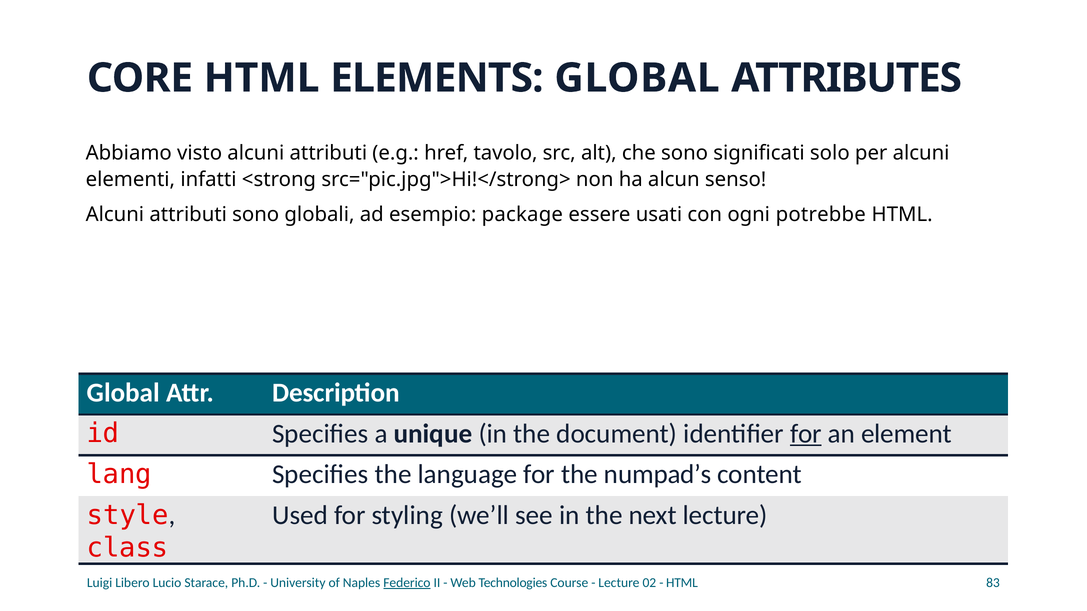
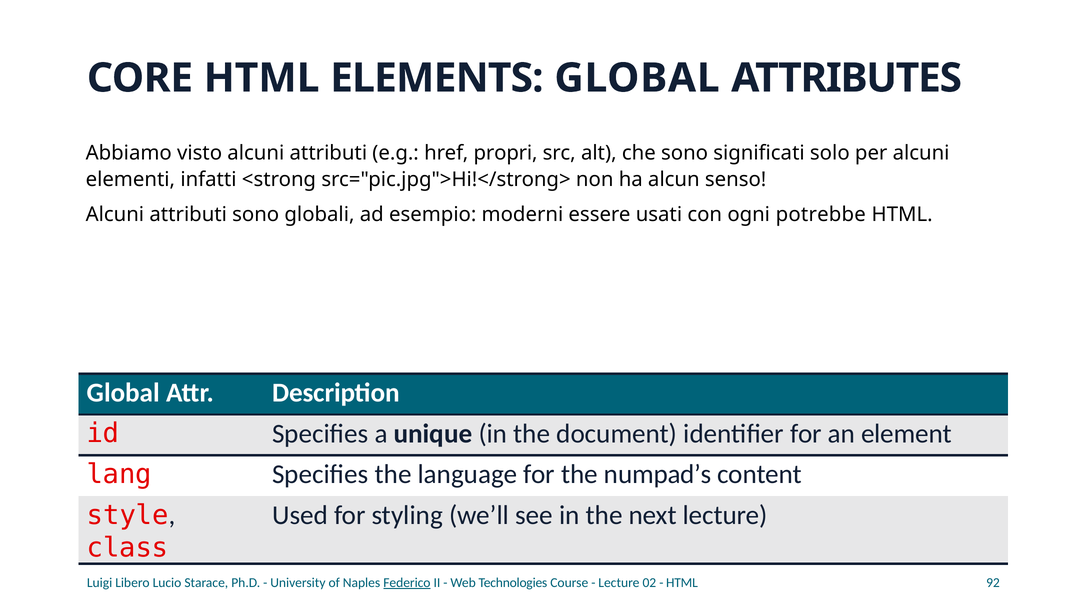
tavolo: tavolo -> propri (506, 153)
package: package -> moderni (522, 215)
for underline: present -> none (806, 434)
83: 83 -> 92 (993, 583)
